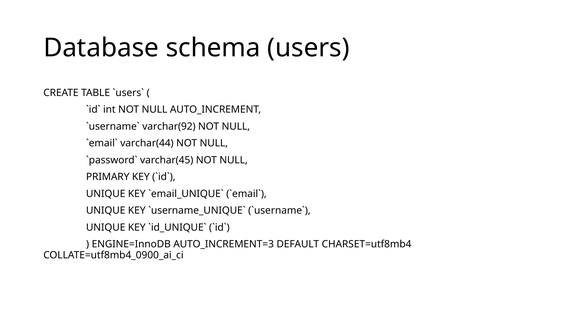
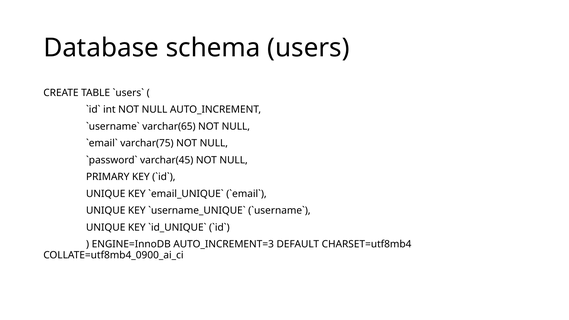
varchar(92: varchar(92 -> varchar(65 (169, 126)
varchar(44: varchar(44 -> varchar(75 (147, 143)
